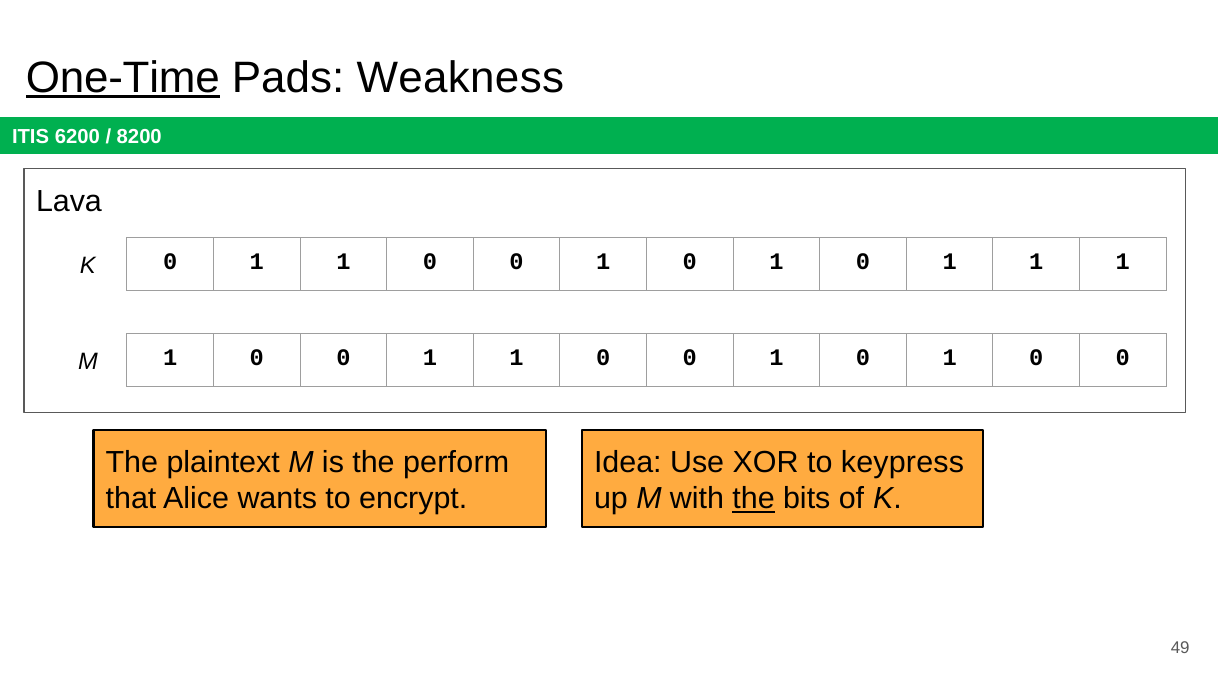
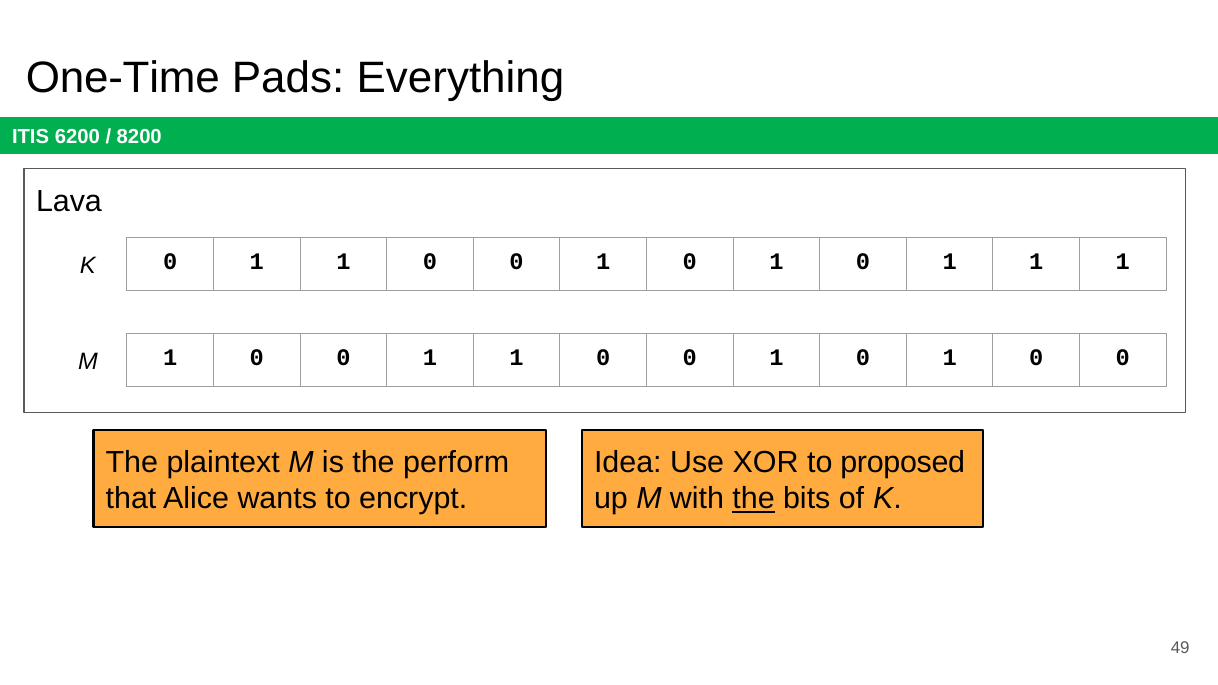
One-Time underline: present -> none (123, 78)
Weakness: Weakness -> Everything (460, 78)
keypress: keypress -> proposed (903, 462)
